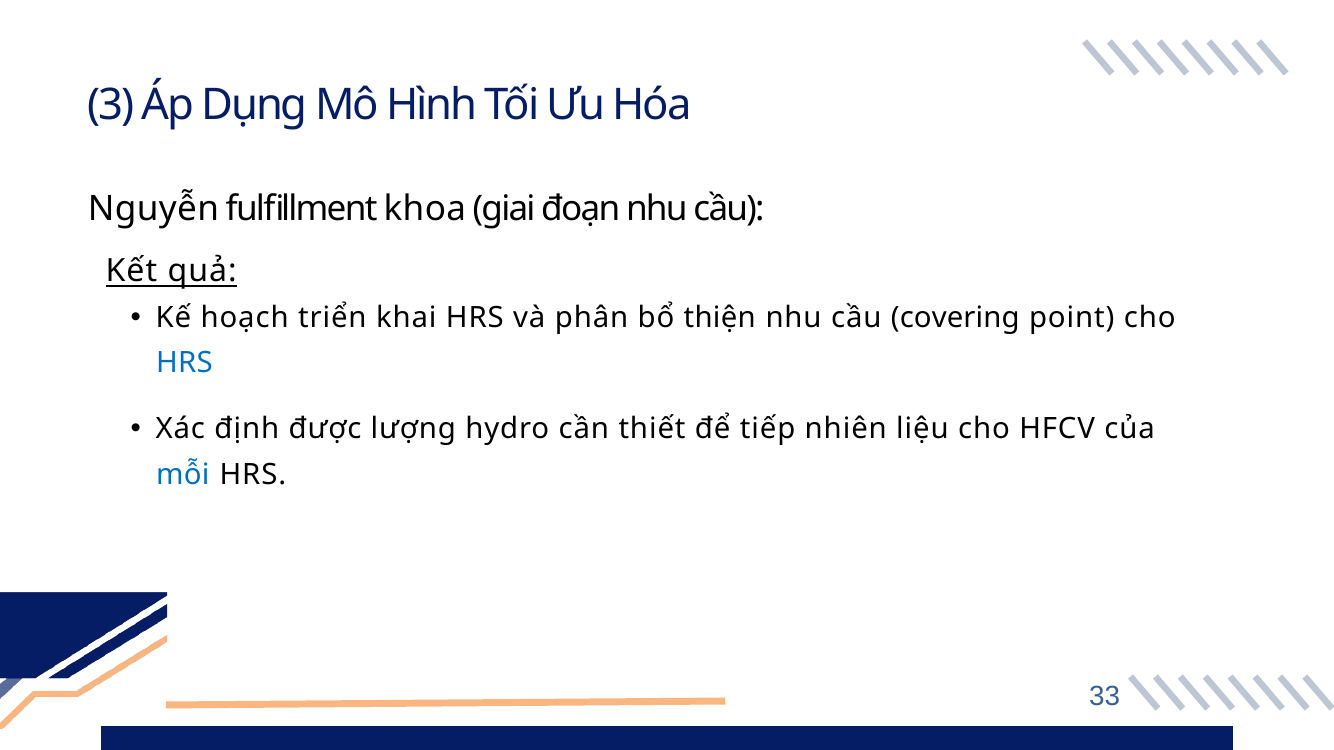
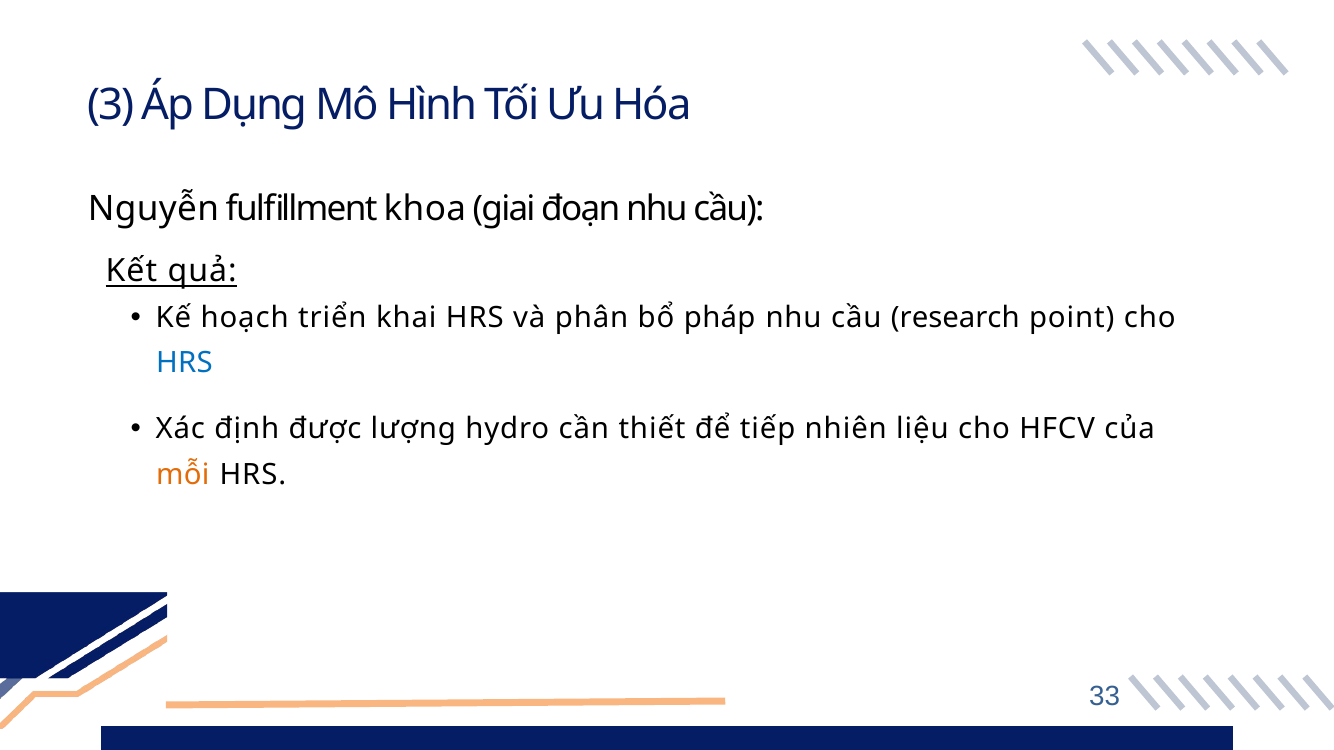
thiện: thiện -> pháp (720, 318)
covering: covering -> research (955, 318)
mỗi colour: blue -> orange (183, 475)
